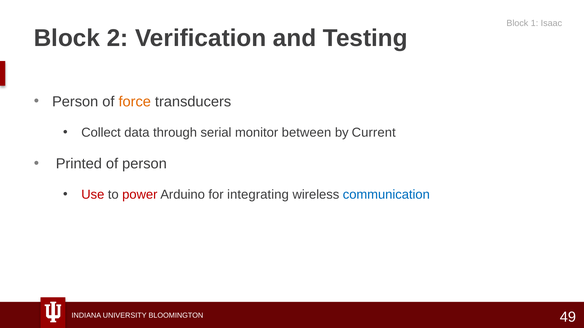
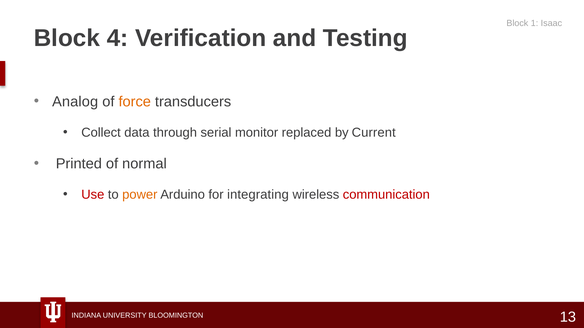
2: 2 -> 4 (118, 38)
Person: Person -> Analog (75, 102)
between: between -> replaced (307, 133)
of person: person -> normal (144, 164)
power colour: red -> orange (140, 195)
communication colour: blue -> red (386, 195)
49: 49 -> 13 (568, 317)
